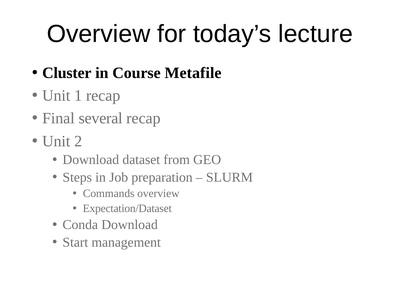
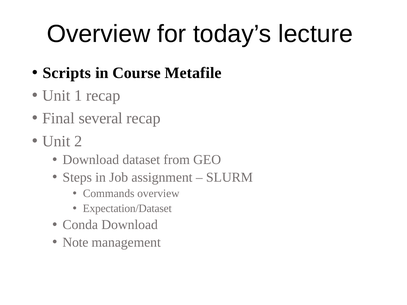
Cluster: Cluster -> Scripts (67, 73)
preparation: preparation -> assignment (162, 177)
Start: Start -> Note (75, 242)
